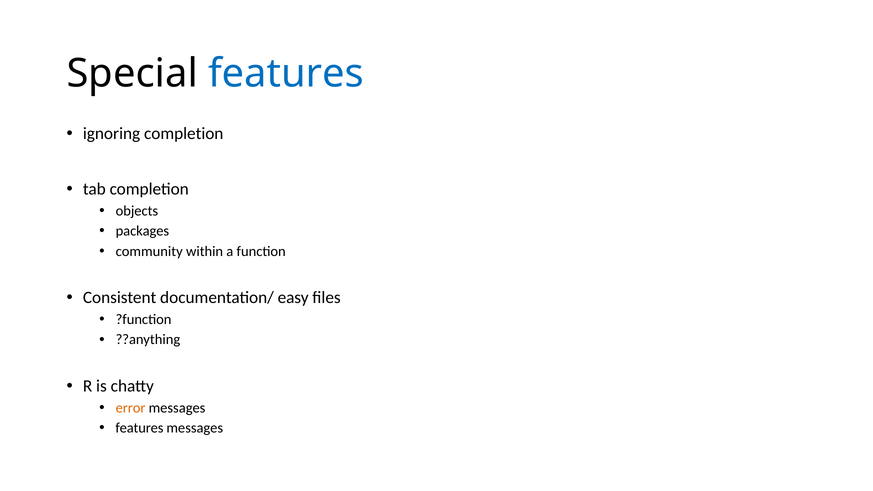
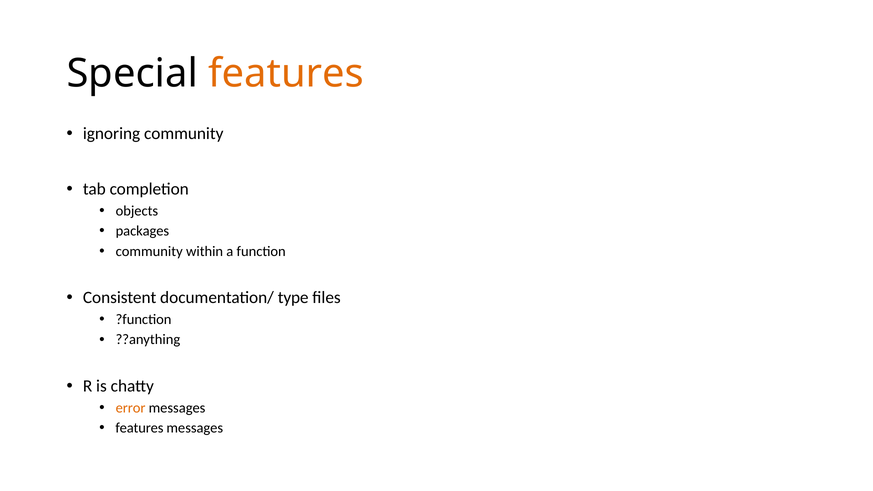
features colour: blue -> orange (286, 73)
ignoring completion: completion -> community (184, 134)
easy: easy -> type (293, 298)
